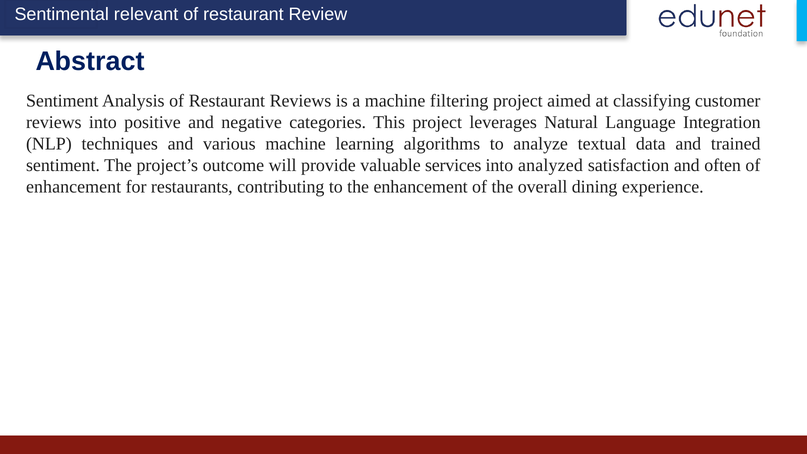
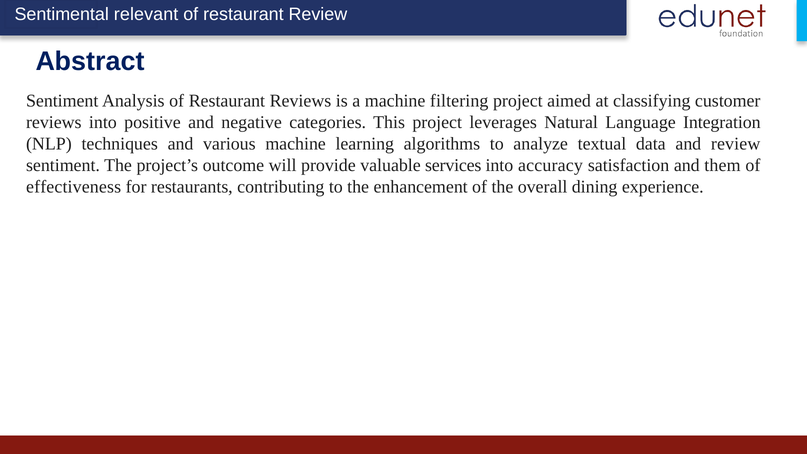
and trained: trained -> review (736, 144)
analyzed: analyzed -> accuracy (551, 165)
often: often -> them (722, 165)
enhancement: enhancement -> effectiveness (74, 187)
